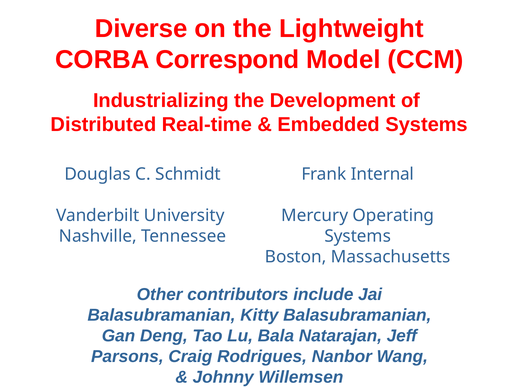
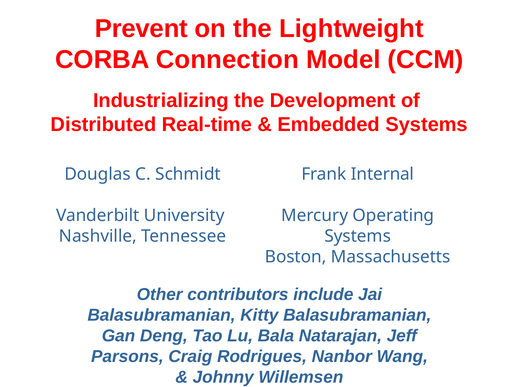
Diverse: Diverse -> Prevent (141, 29)
Correspond: Correspond -> Connection (227, 60)
